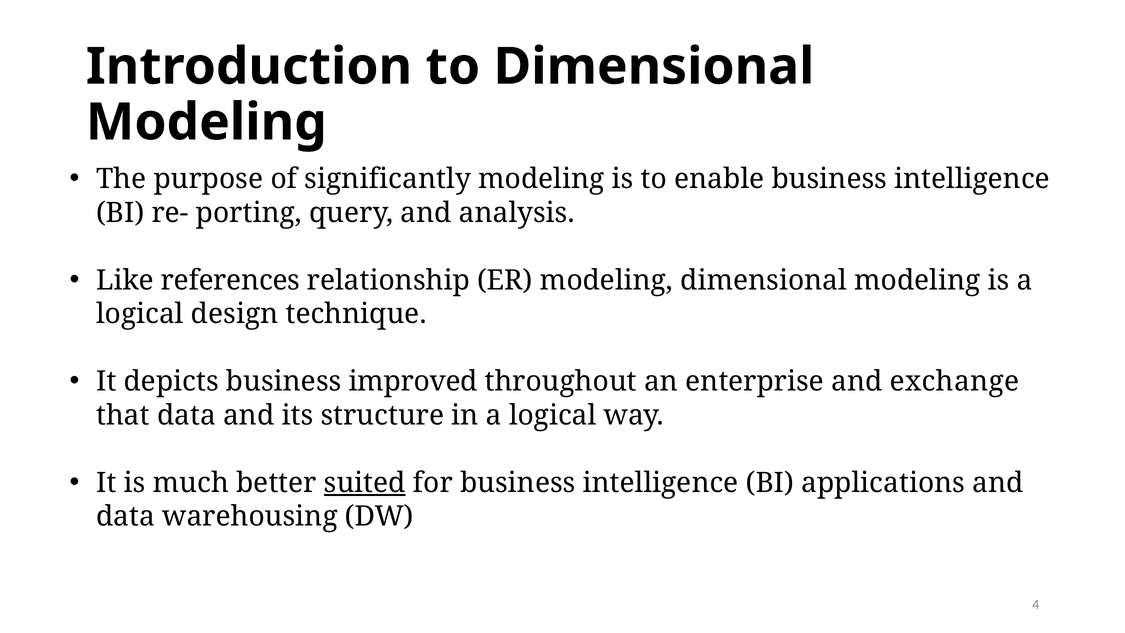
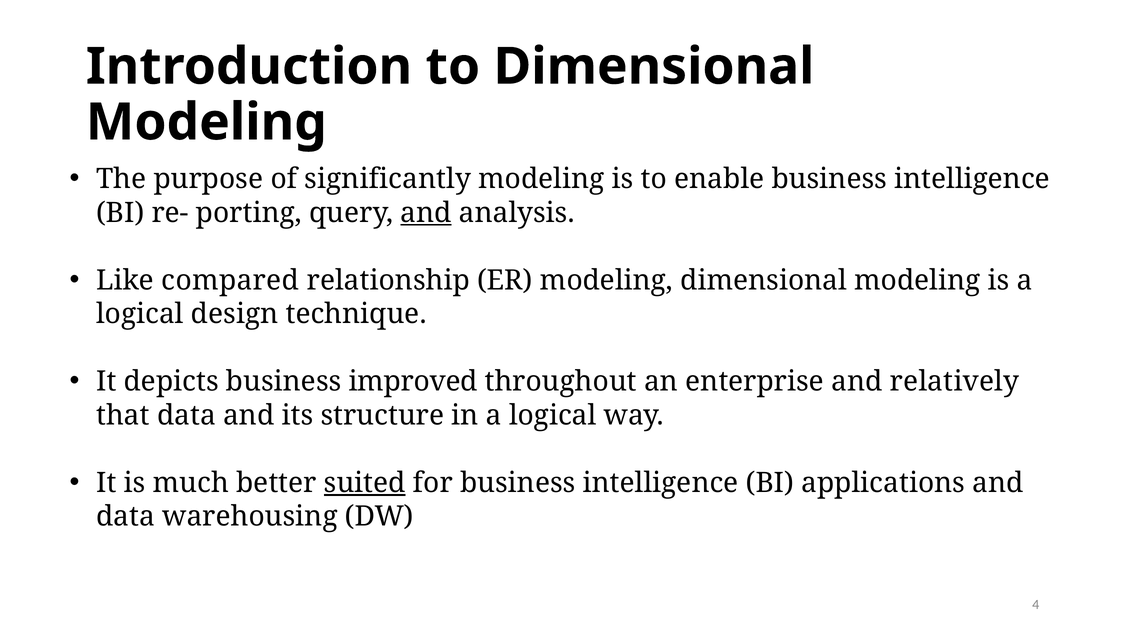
and underline: none -> present (426, 213)
references: references -> compared (230, 280)
exchange: exchange -> relatively (955, 381)
